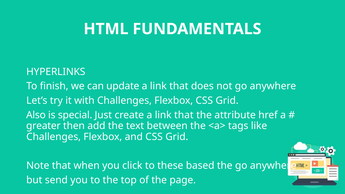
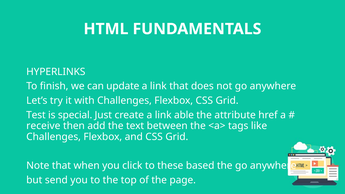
Also: Also -> Test (36, 115)
create a link that: that -> able (184, 115)
greater: greater -> receive (43, 126)
